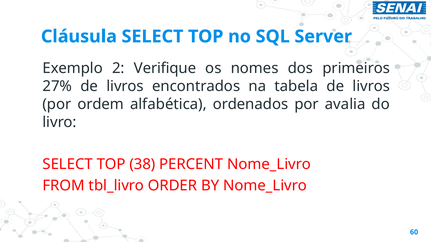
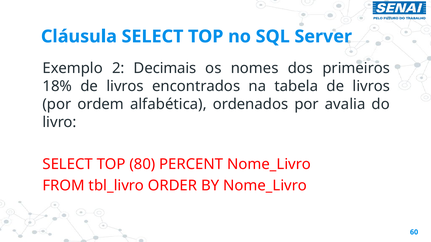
Verifique: Verifique -> Decimais (165, 68)
27%: 27% -> 18% (57, 86)
38: 38 -> 80 (142, 165)
